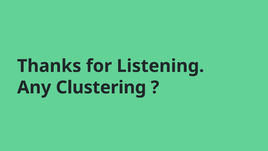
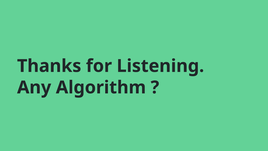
Clustering: Clustering -> Algorithm (101, 87)
